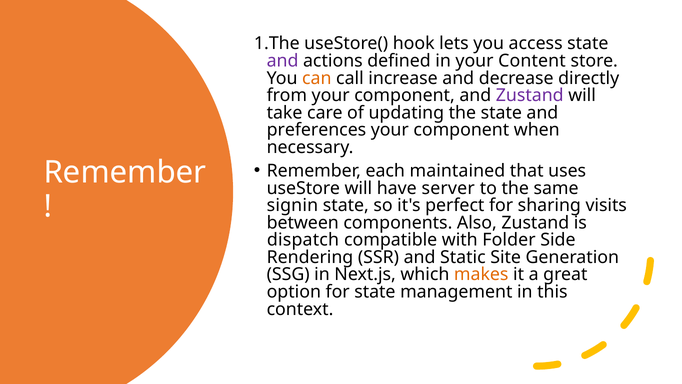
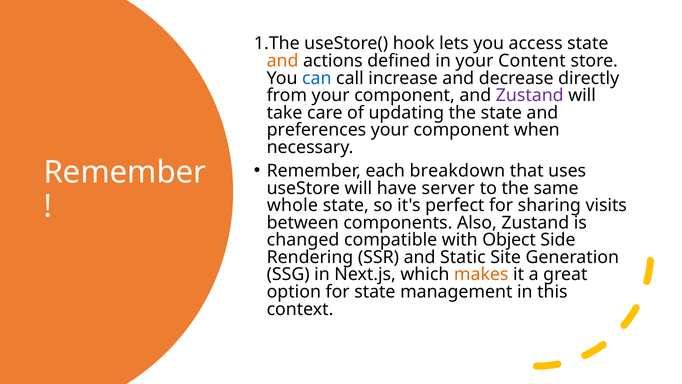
and colour: purple -> orange (283, 61)
can colour: orange -> blue (317, 78)
maintained: maintained -> breakdown (457, 171)
signin: signin -> whole (292, 205)
dispatch: dispatch -> changed (303, 240)
Folder: Folder -> Object (509, 240)
